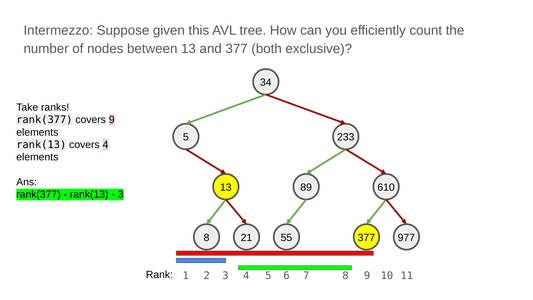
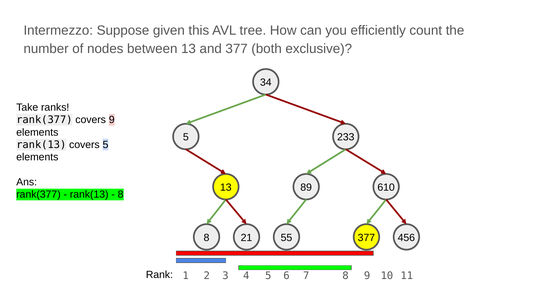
covers 4: 4 -> 5 (105, 145)
3: 3 -> 8 (121, 194)
977: 977 -> 456 (406, 237)
